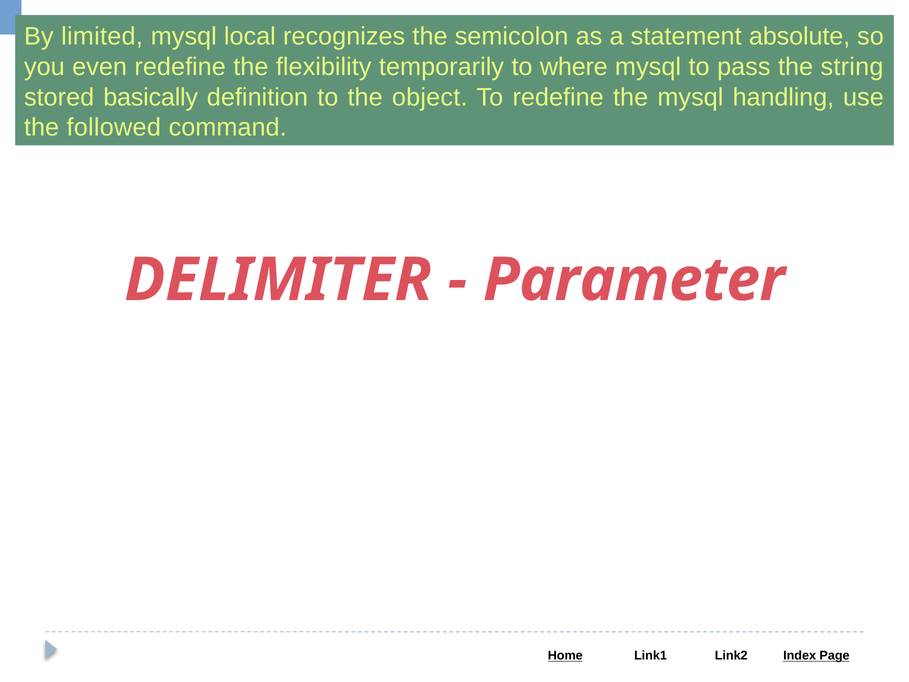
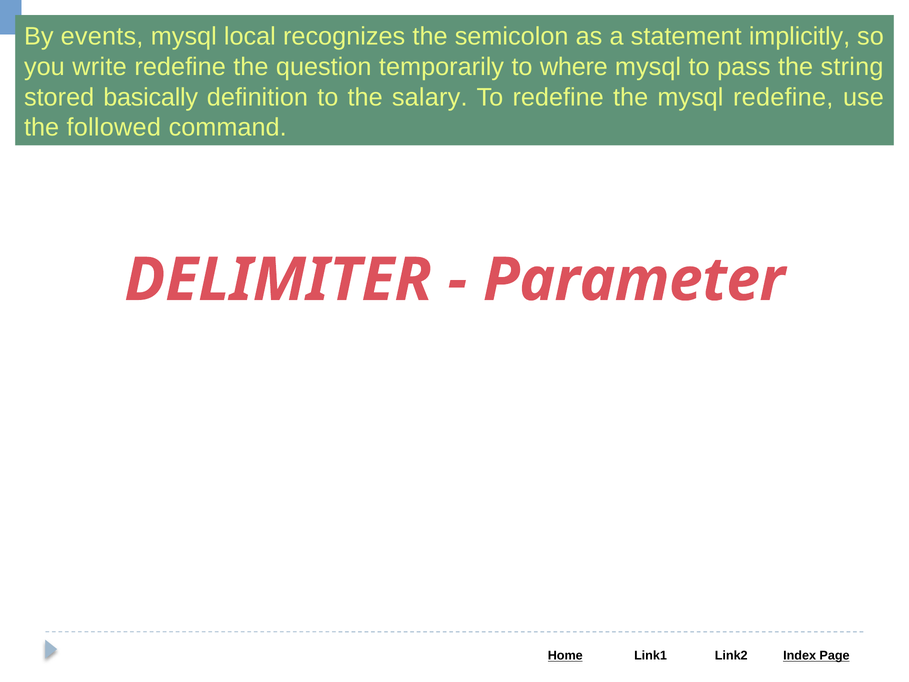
limited: limited -> events (102, 37)
absolute: absolute -> implicitly (800, 37)
even: even -> write (100, 67)
flexibility: flexibility -> question (324, 67)
object: object -> salary (430, 97)
mysql handling: handling -> redefine (783, 97)
